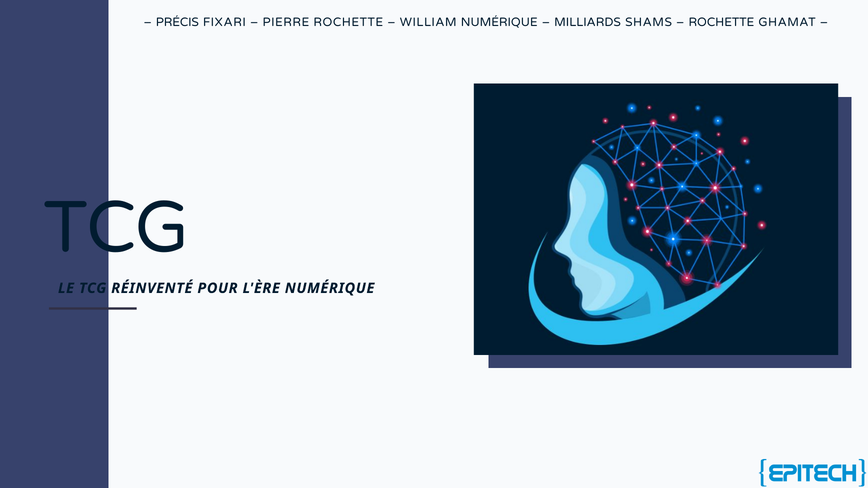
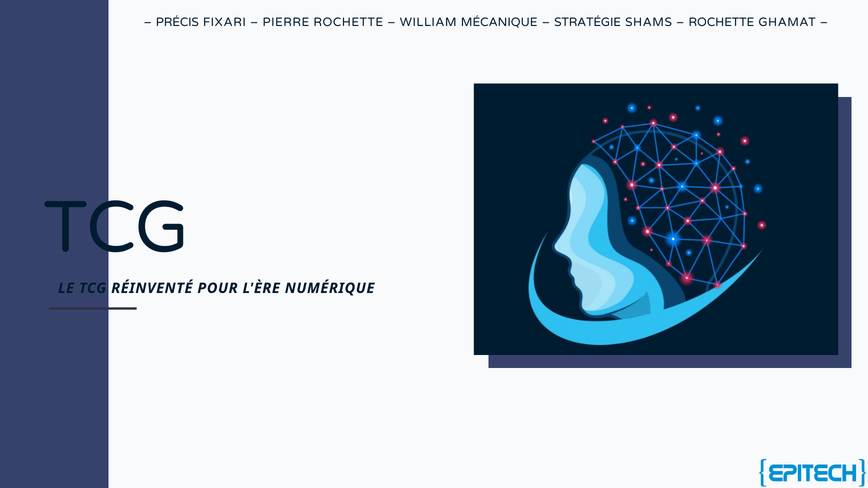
WILLIAM NUMÉRIQUE: NUMÉRIQUE -> MÉCANIQUE (499, 22)
MILLIARDS: MILLIARDS -> STRATÉGIE (588, 22)
